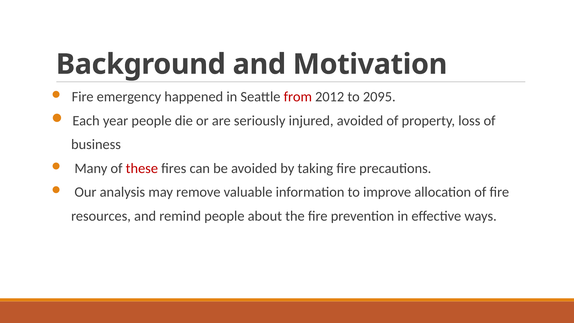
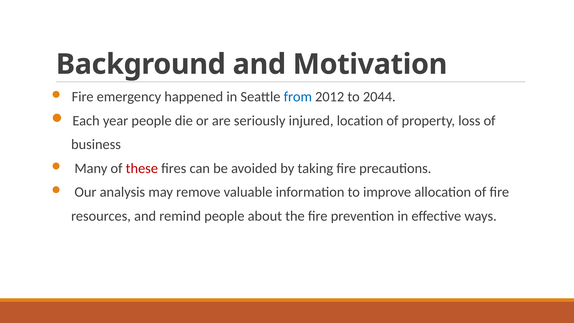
from colour: red -> blue (298, 97)
2095: 2095 -> 2044 (379, 97)
injured avoided: avoided -> location (360, 121)
